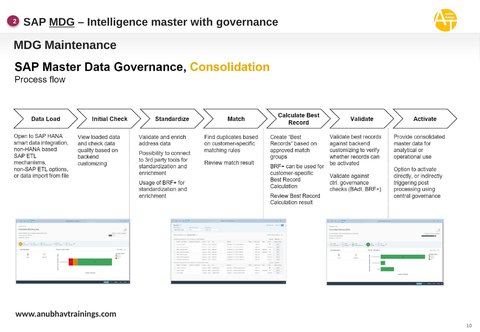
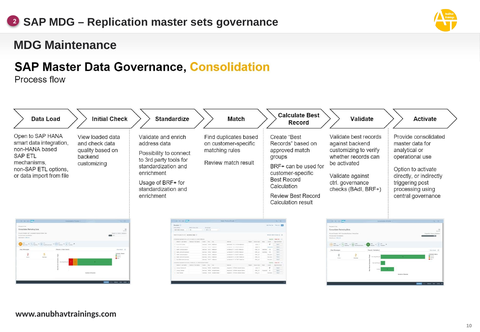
MDG underline: present -> none (62, 22)
Intelligence: Intelligence -> Replication (118, 22)
with: with -> sets (202, 22)
